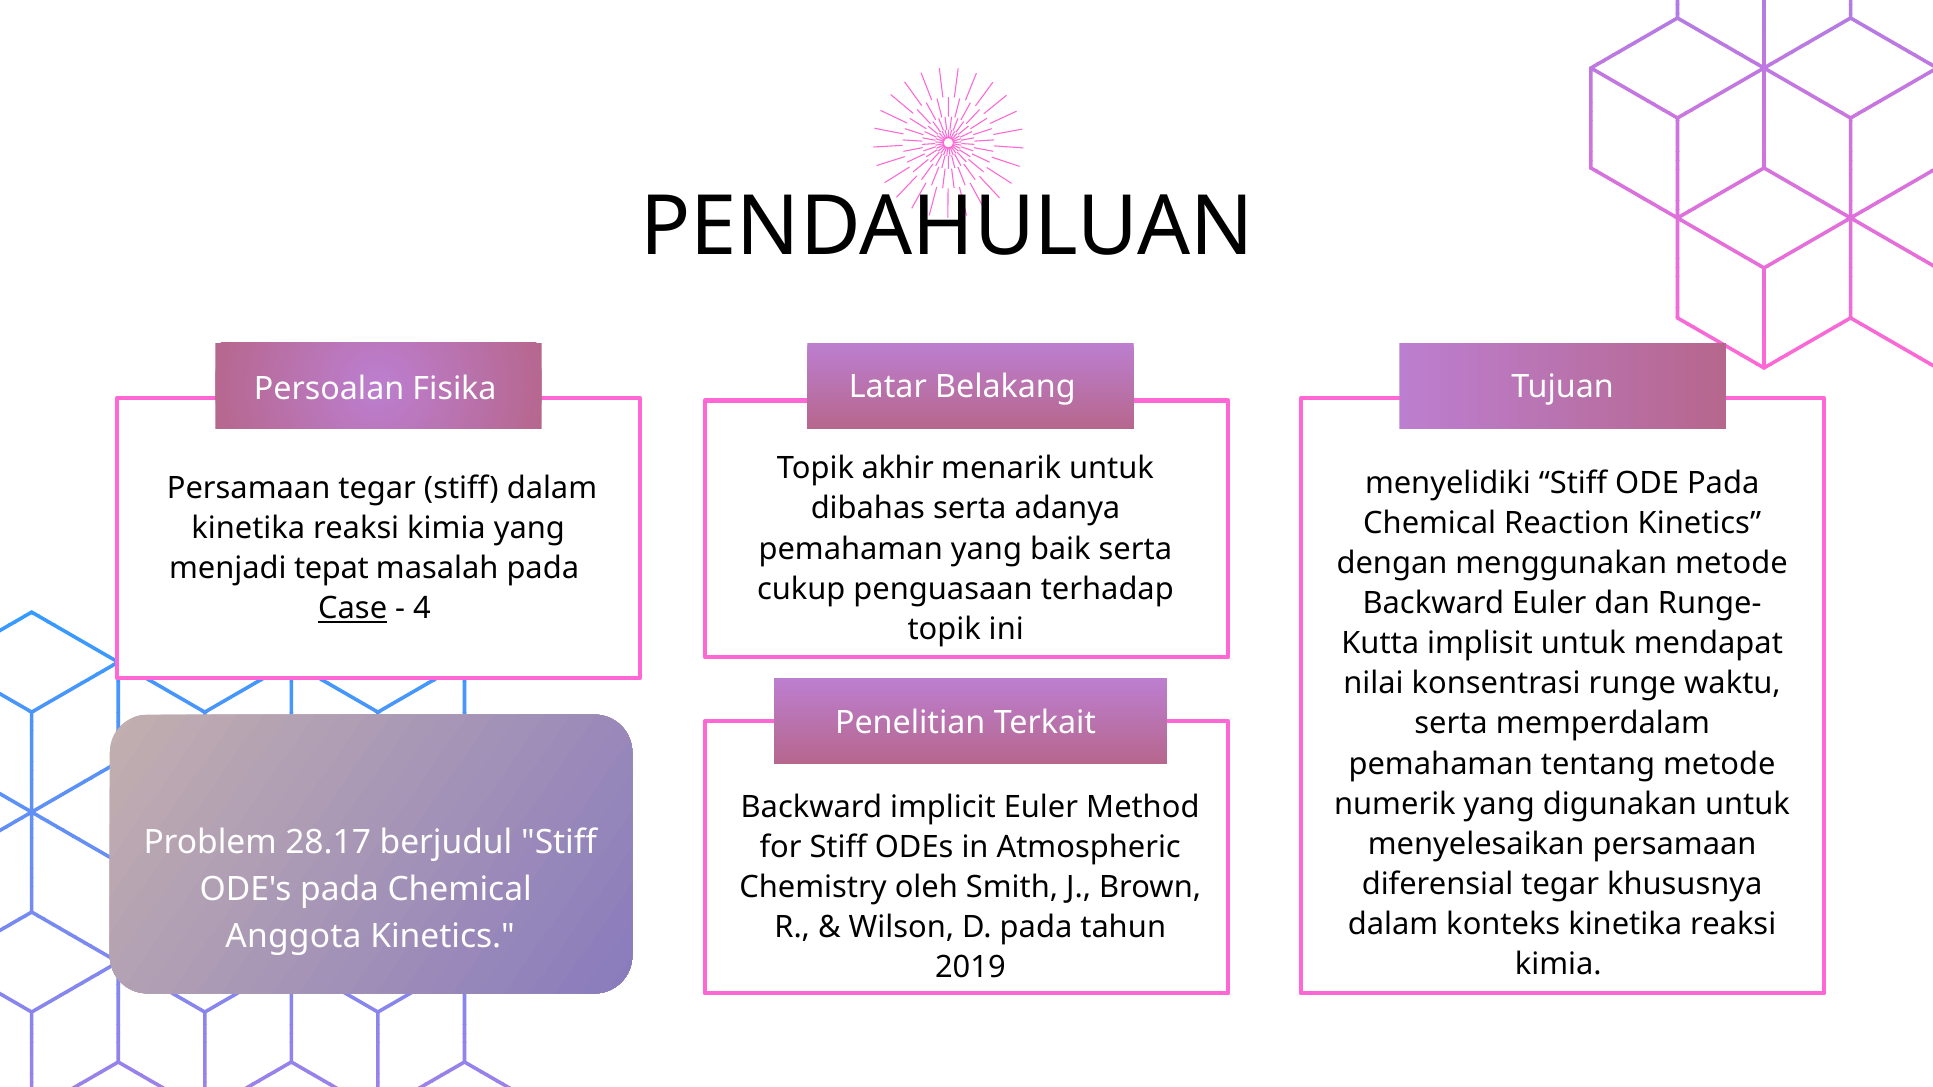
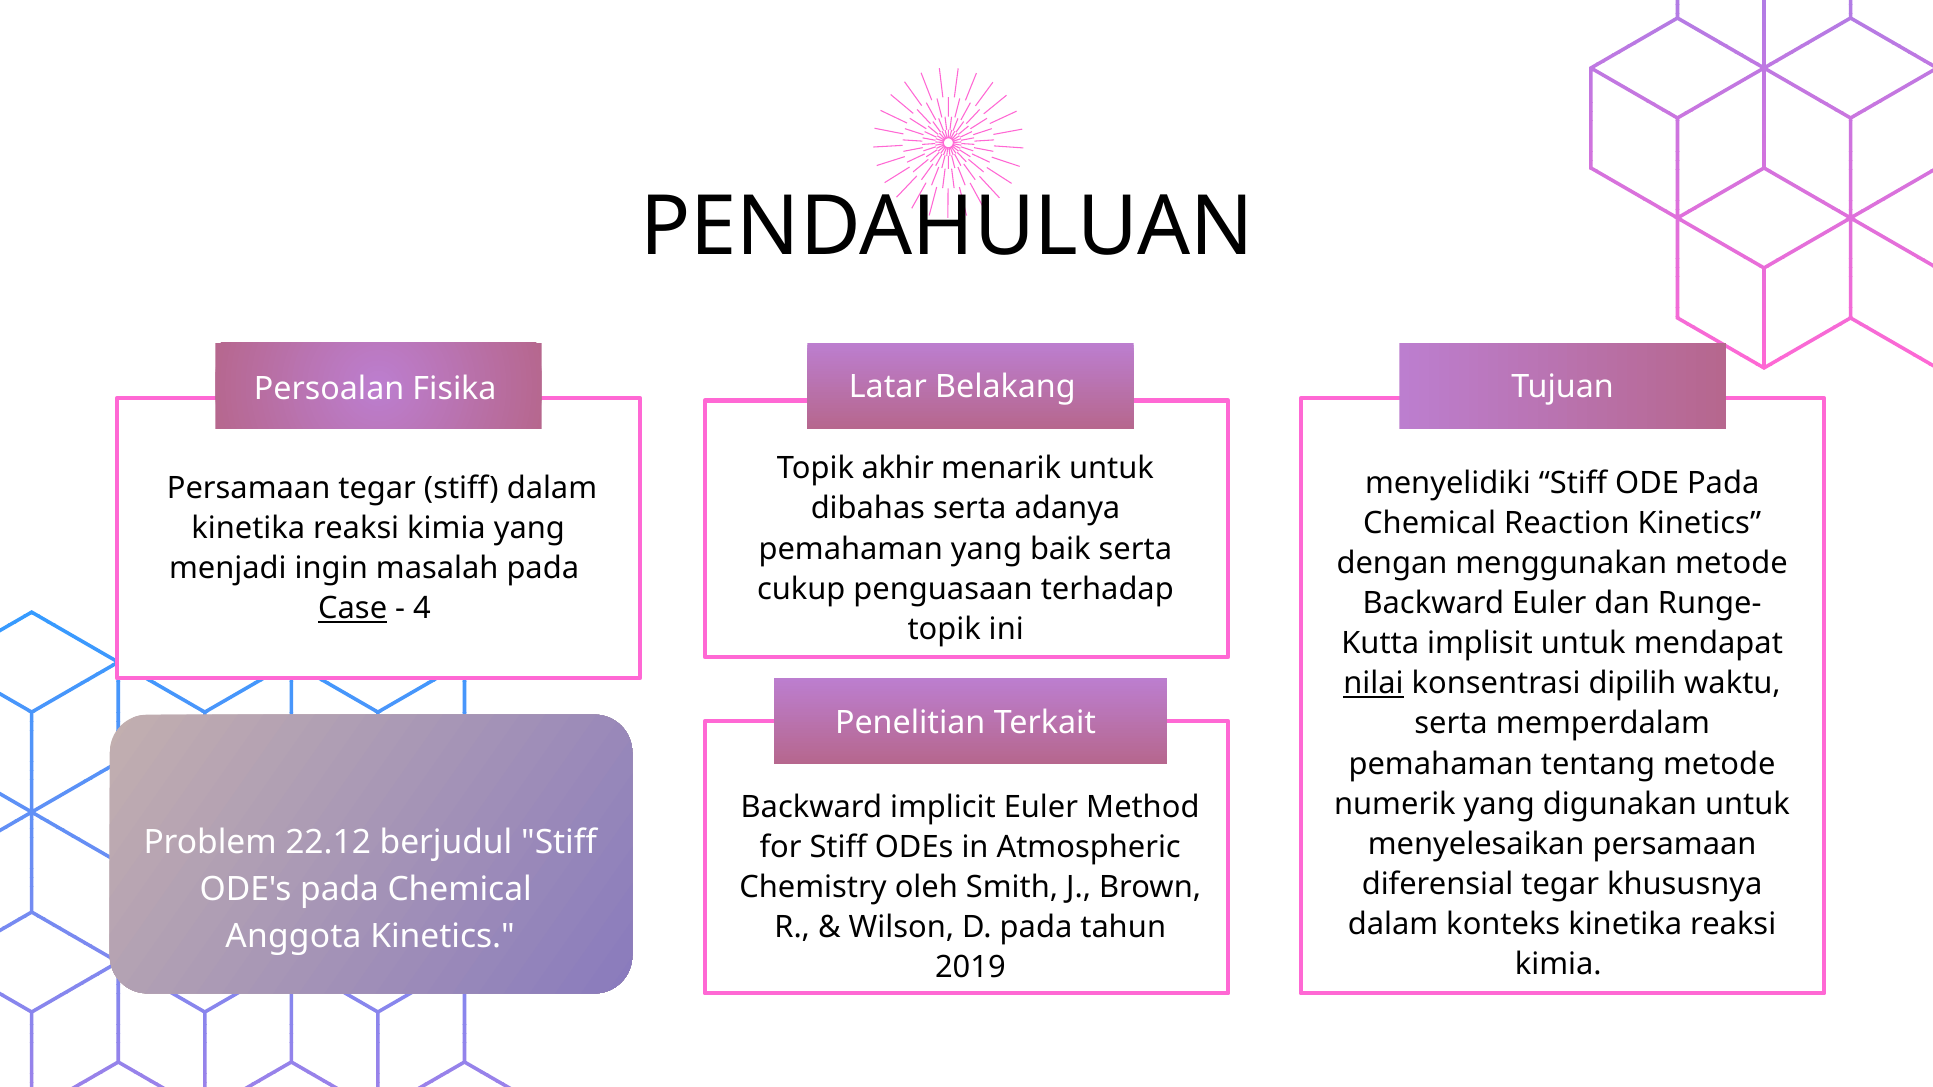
tepat: tepat -> ingin (331, 569)
nilai underline: none -> present (1374, 684)
runge: runge -> dipilih (1632, 684)
28.17: 28.17 -> 22.12 (328, 843)
